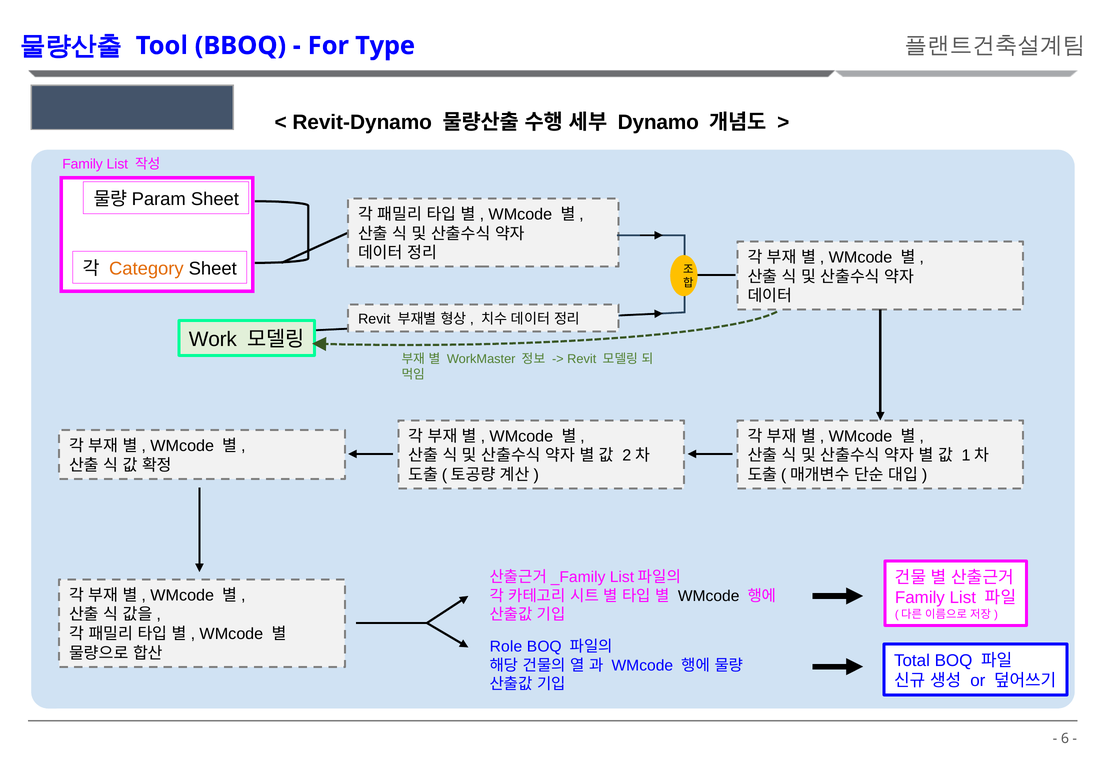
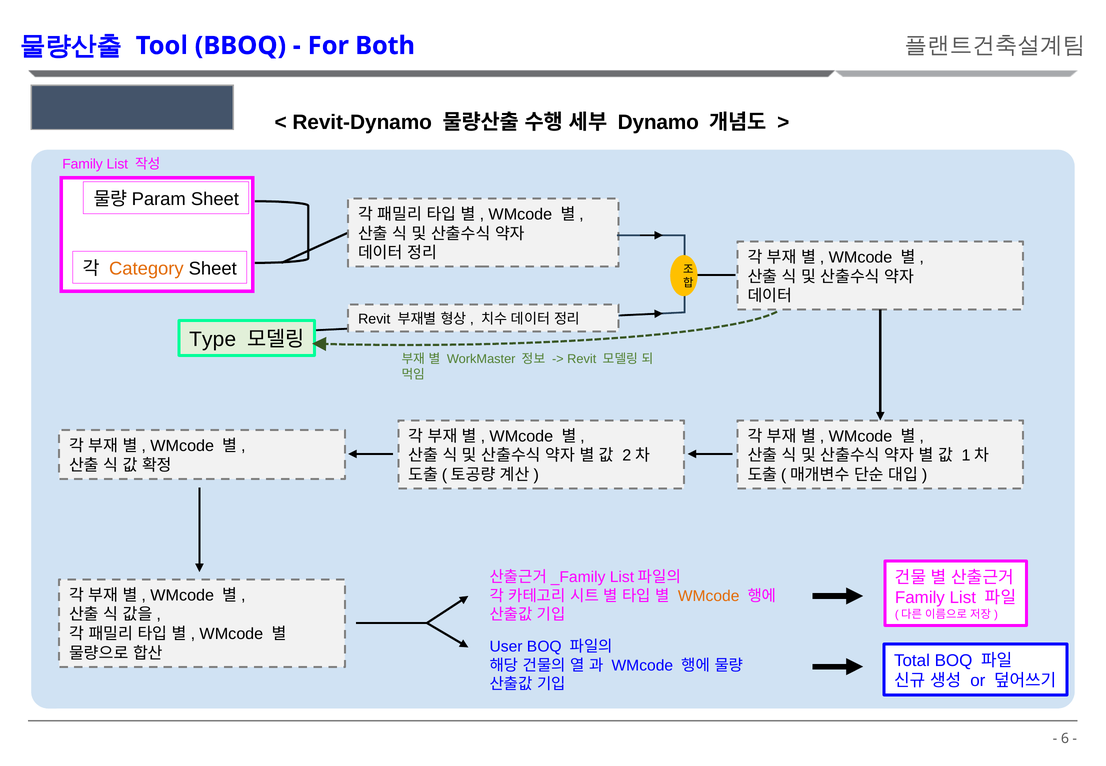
Type: Type -> Both (385, 46)
Work: Work -> Type (213, 339)
WMcode colour: black -> orange (709, 596)
Role: Role -> User (506, 646)
